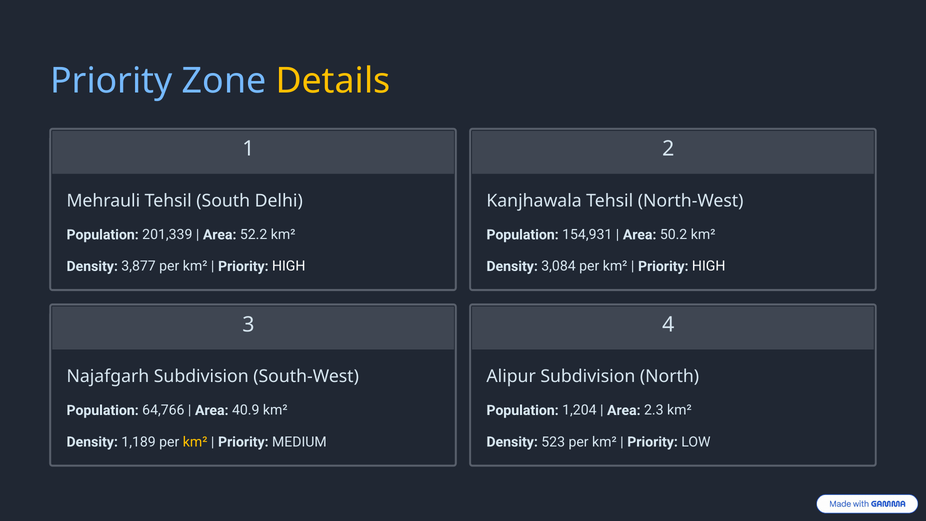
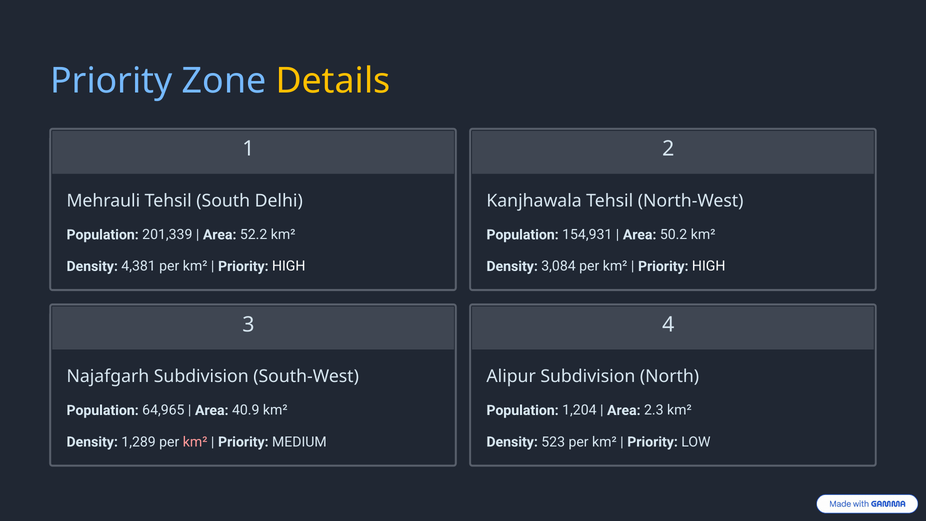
3,877: 3,877 -> 4,381 (139, 266)
64,766: 64,766 -> 64,965 (163, 410)
1,189: 1,189 -> 1,289 (139, 442)
km² colour: yellow -> pink (195, 442)
